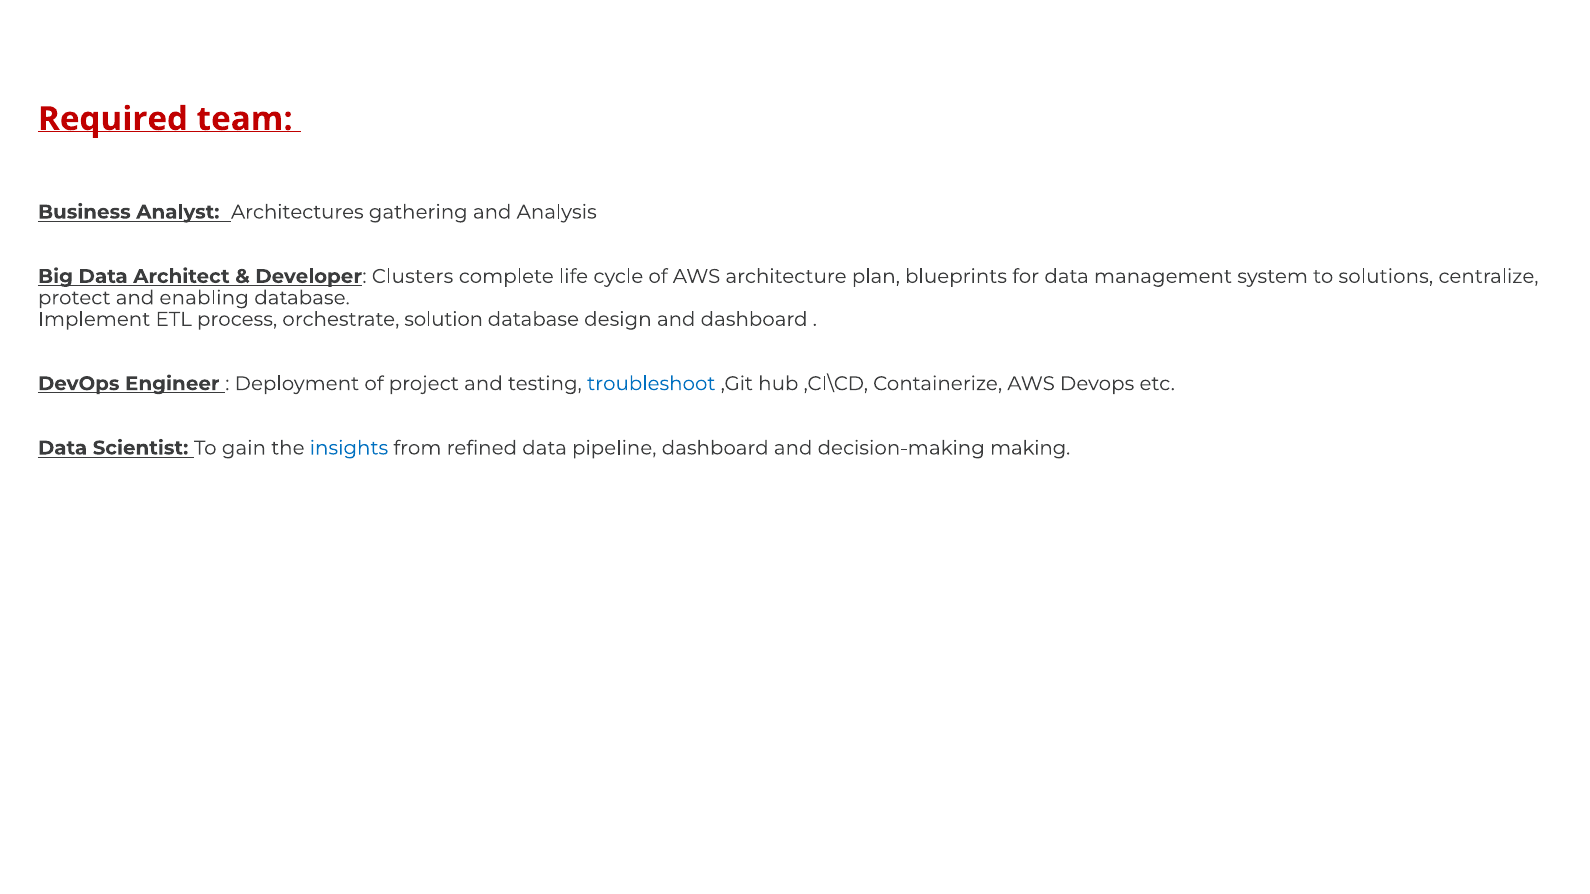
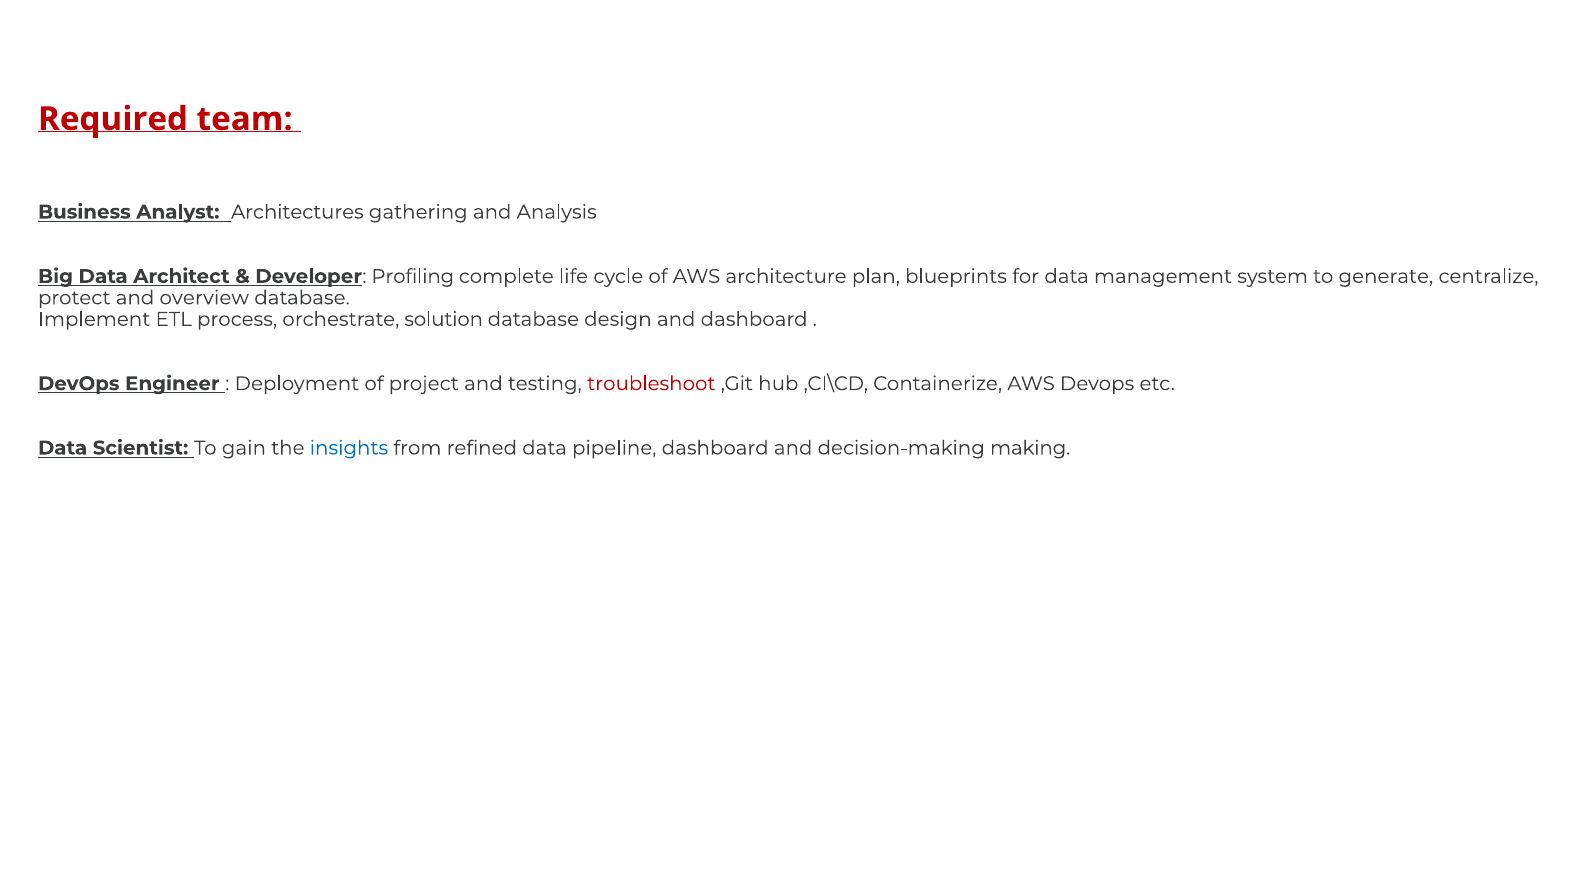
Clusters: Clusters -> Profiling (413, 276)
solutions: solutions -> generate (1386, 276)
enabling: enabling -> overview (204, 298)
troubleshoot colour: blue -> red (651, 384)
